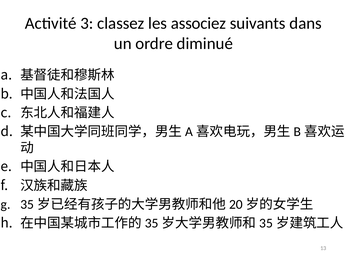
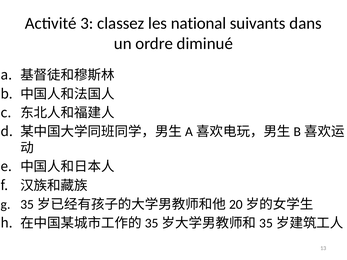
associez: associez -> national (198, 23)
